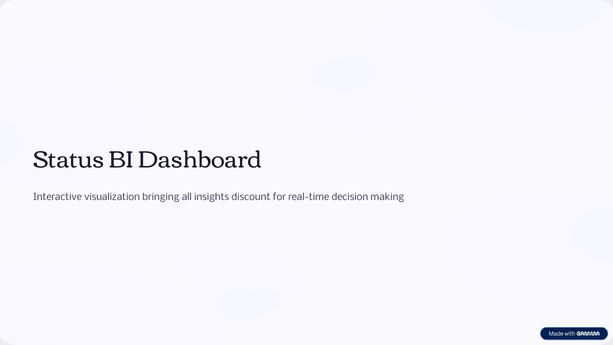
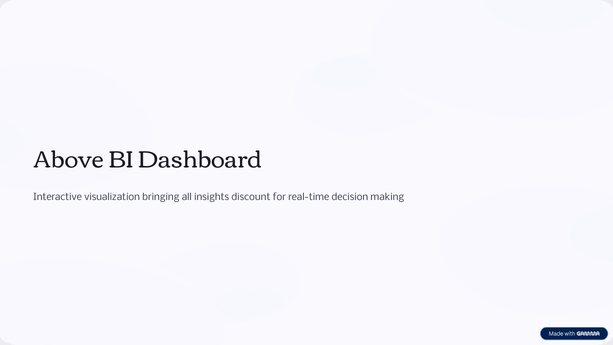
Status: Status -> Above (69, 160)
